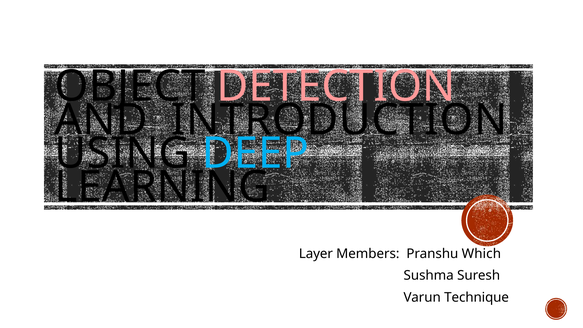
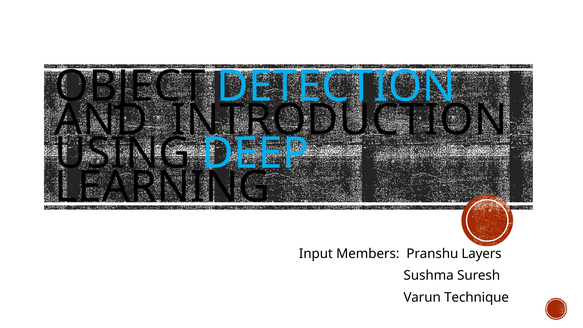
DETECTION colour: pink -> light blue (336, 86)
Layer: Layer -> Input (316, 254)
Which: Which -> Layers (482, 254)
